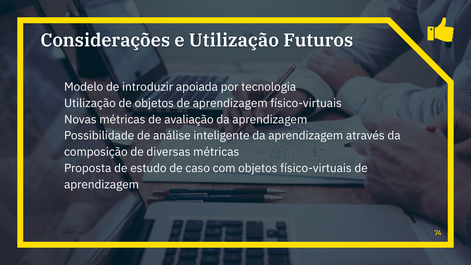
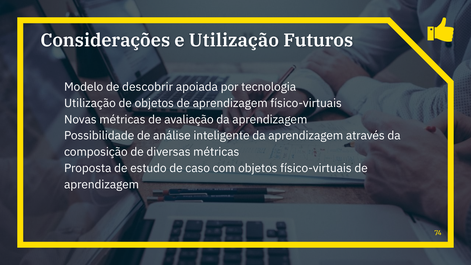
introduzir: introduzir -> descobrir (148, 87)
